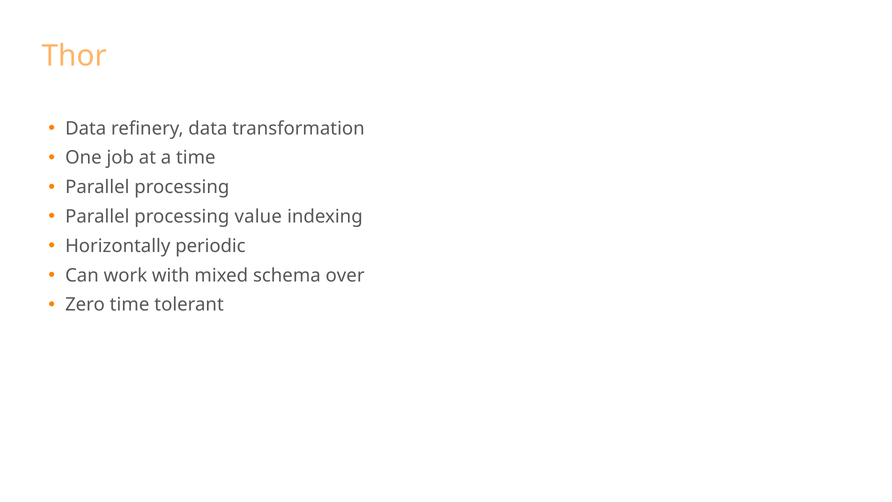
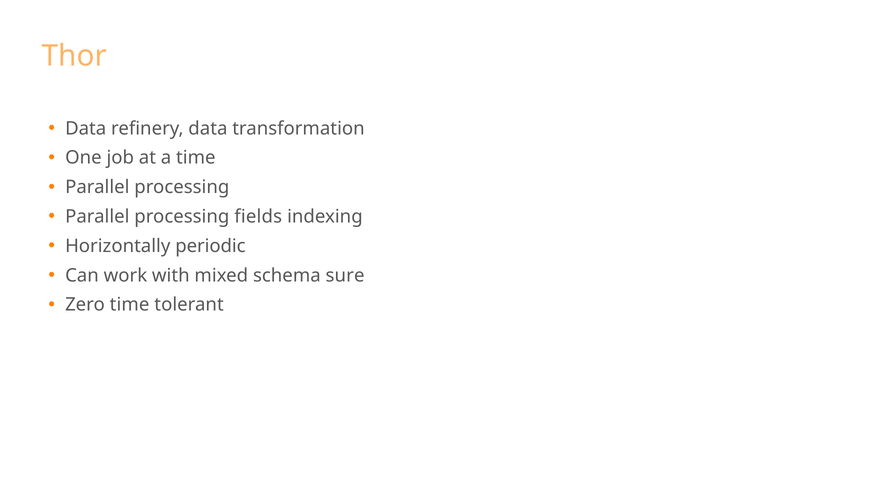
value: value -> fields (258, 217)
over: over -> sure (345, 275)
